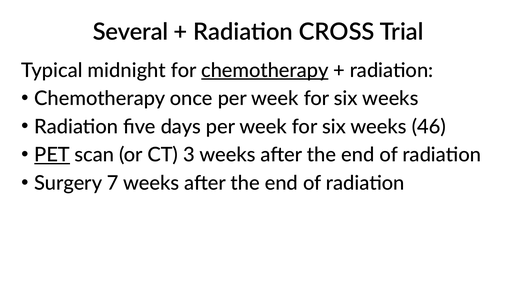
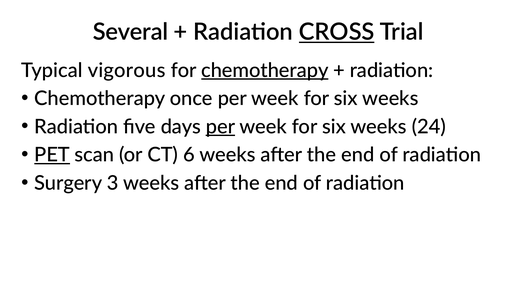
CROSS underline: none -> present (337, 32)
midnight: midnight -> vigorous (127, 71)
per underline: none -> present (220, 127)
46: 46 -> 24 (429, 127)
3: 3 -> 6 (189, 155)
7: 7 -> 3 (113, 183)
